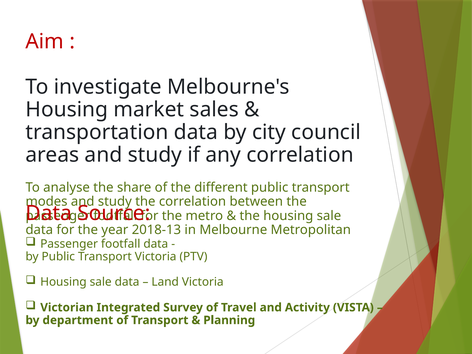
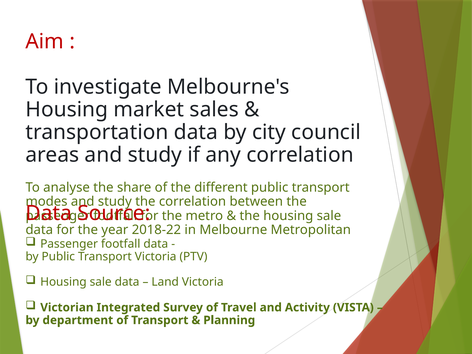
2018-13: 2018-13 -> 2018-22 (156, 230)
